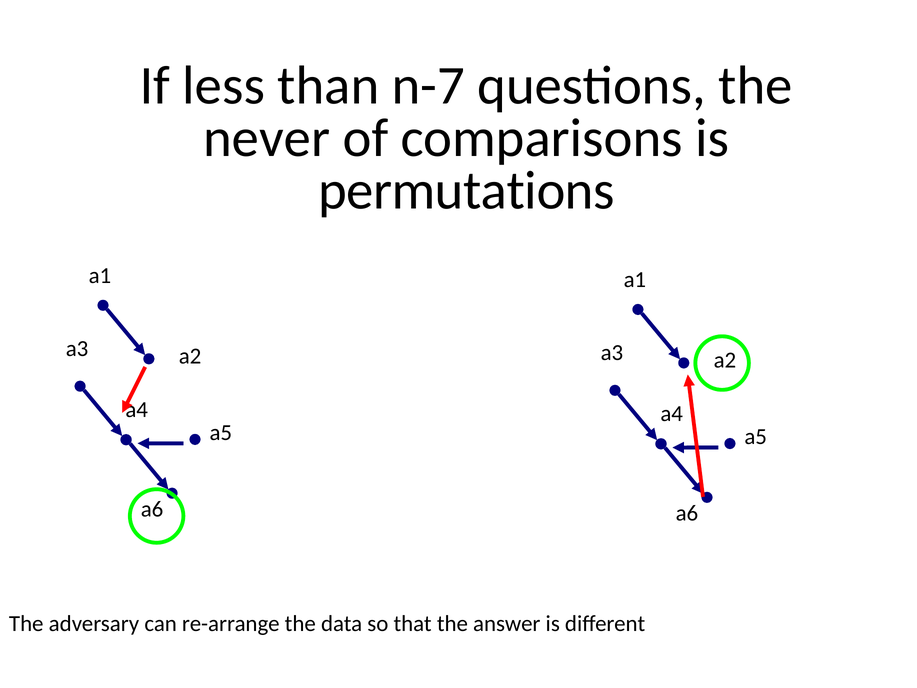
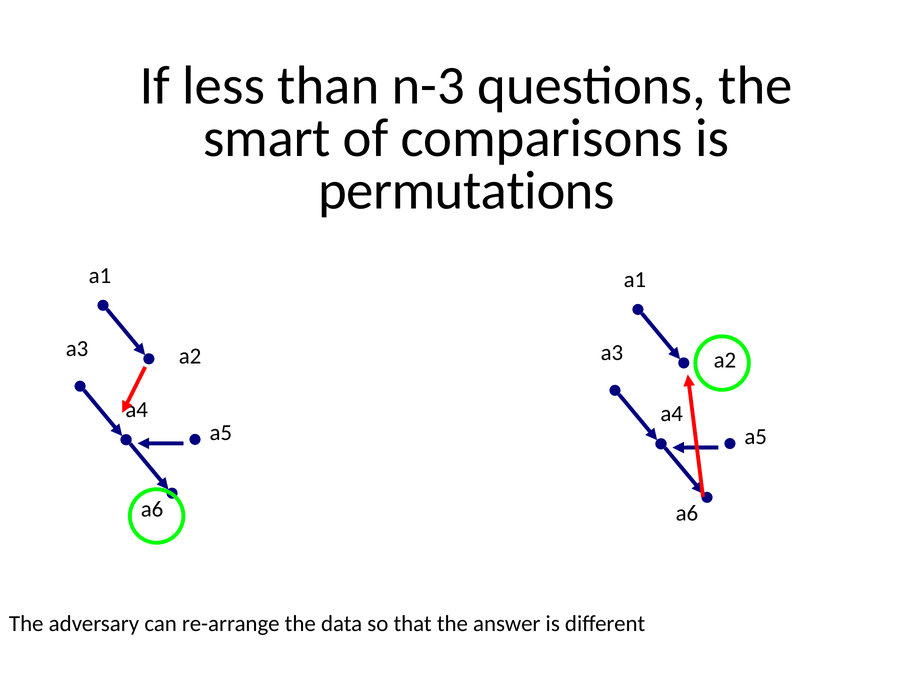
n-7: n-7 -> n-3 (428, 86)
never: never -> smart (267, 138)
